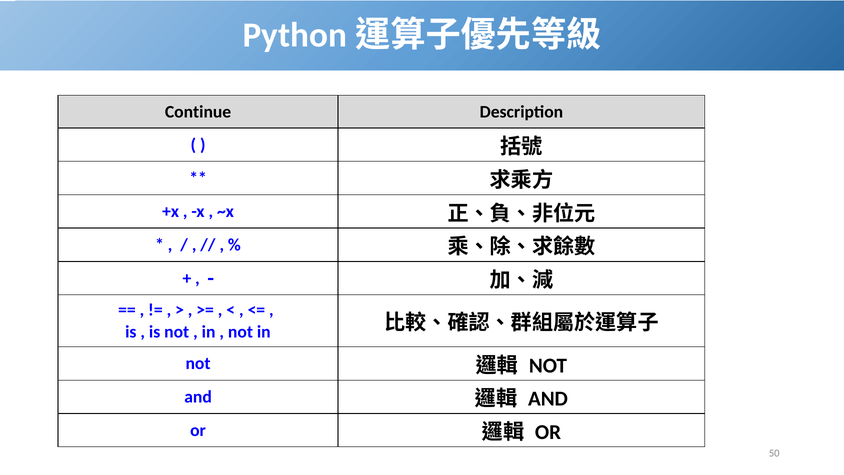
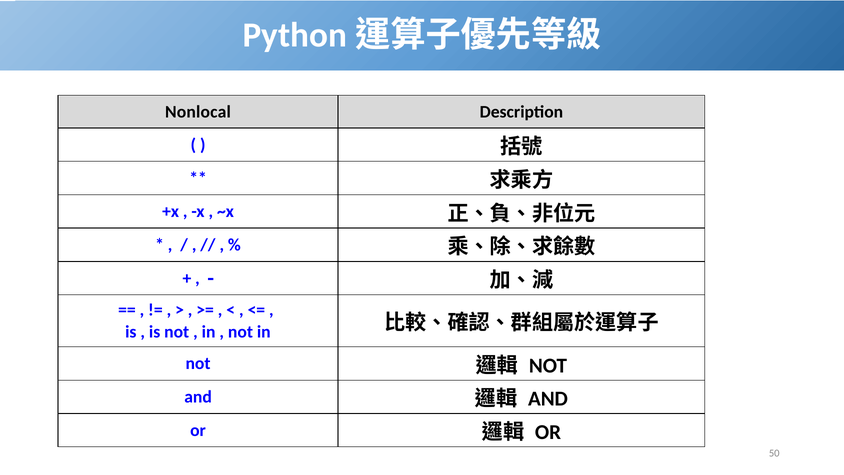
Continue: Continue -> Nonlocal (198, 112)
